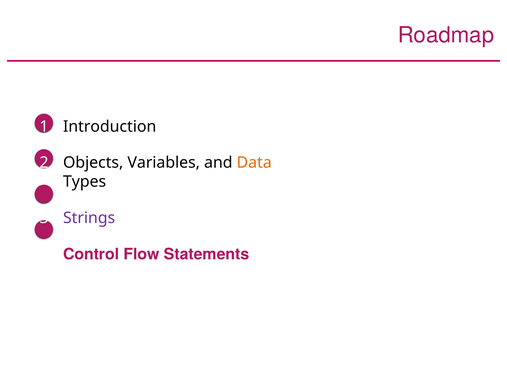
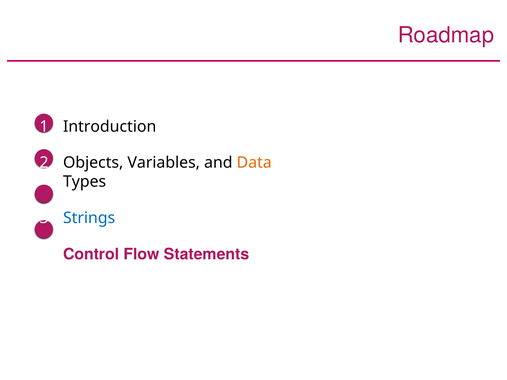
Strings colour: purple -> blue (89, 218)
